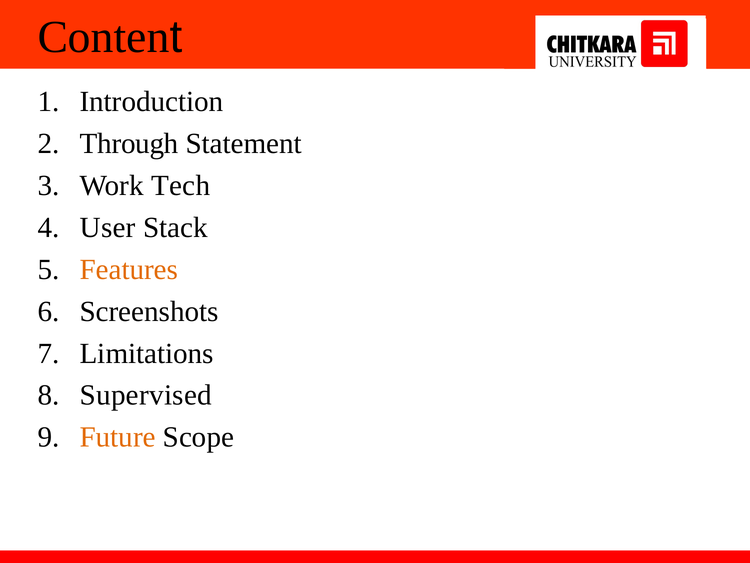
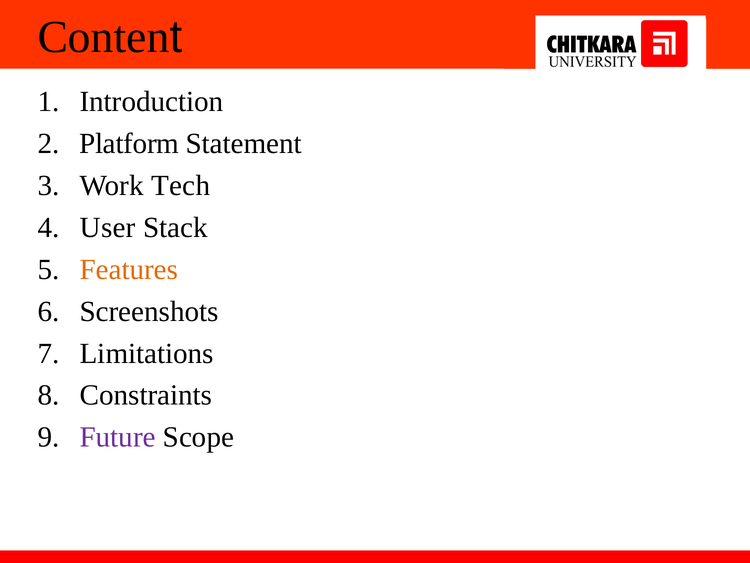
Through: Through -> Platform (129, 143)
Supervised: Supervised -> Constraints (146, 395)
Future colour: orange -> purple (118, 437)
